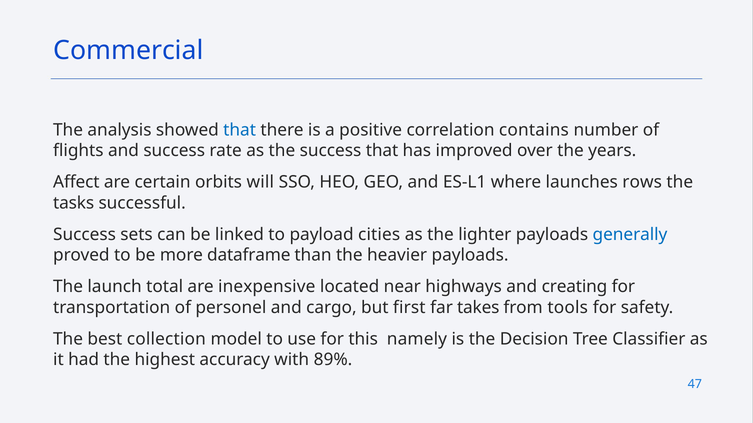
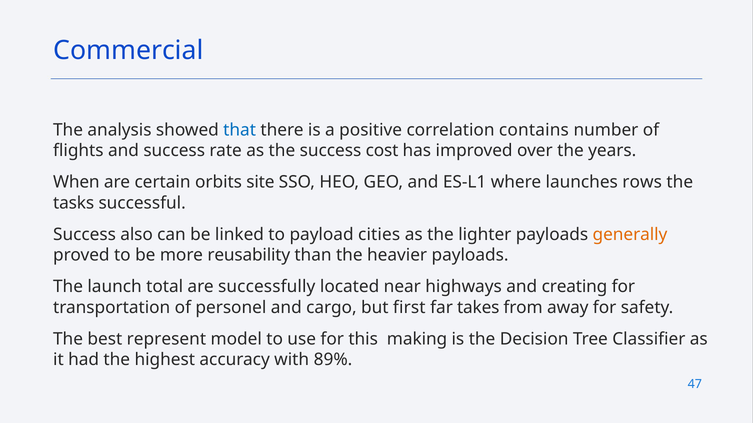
success that: that -> cost (382, 151)
Affect: Affect -> When (76, 182)
will: will -> site (260, 182)
sets: sets -> also (137, 235)
generally colour: blue -> orange (630, 235)
dataframe: dataframe -> reusability (249, 255)
inexpensive: inexpensive -> successfully (267, 287)
tools: tools -> away (568, 308)
collection: collection -> represent (166, 339)
namely: namely -> making (417, 339)
